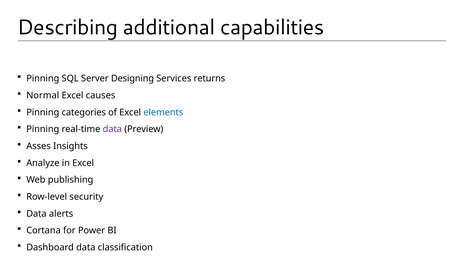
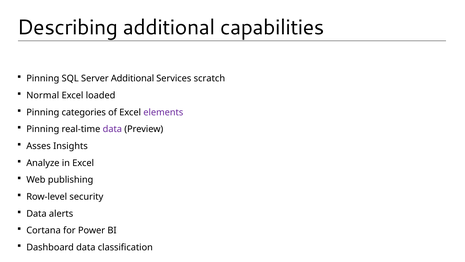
Server Designing: Designing -> Additional (133, 78)
returns: returns -> scratch (209, 78)
causes: causes -> loaded (101, 95)
elements colour: blue -> purple (163, 112)
